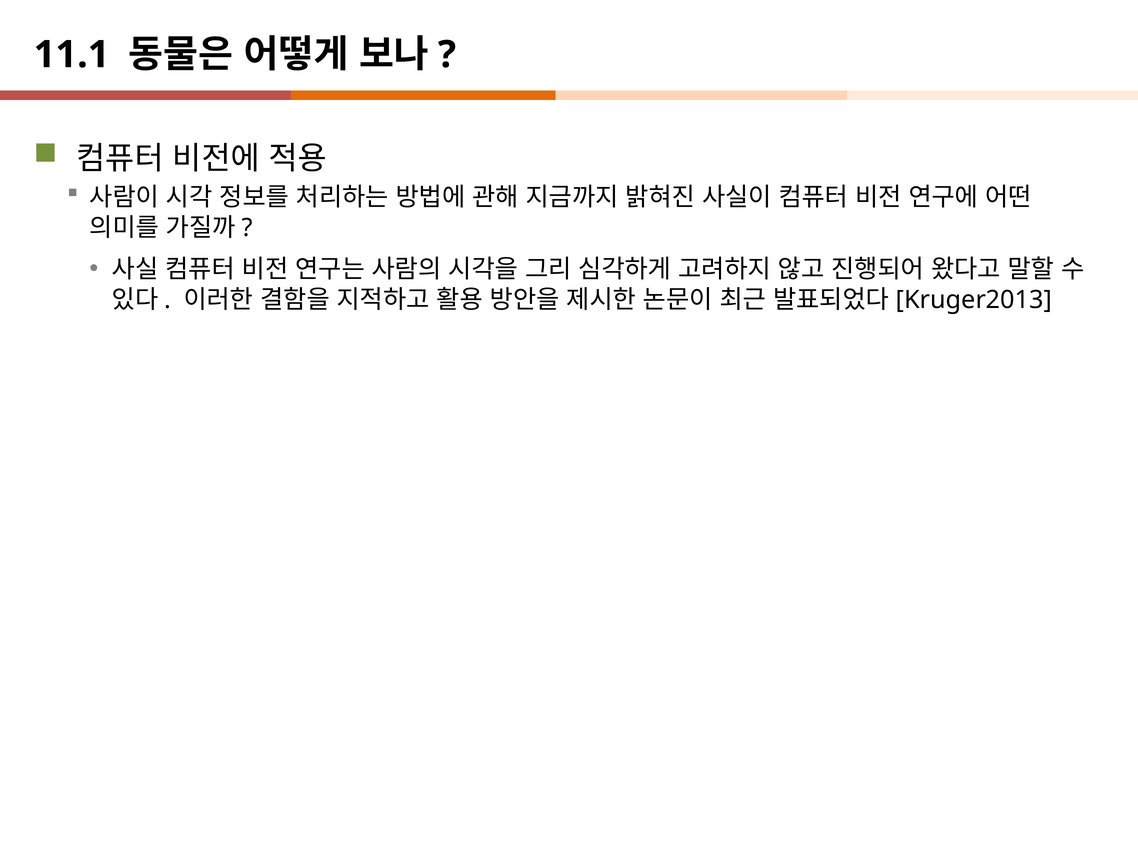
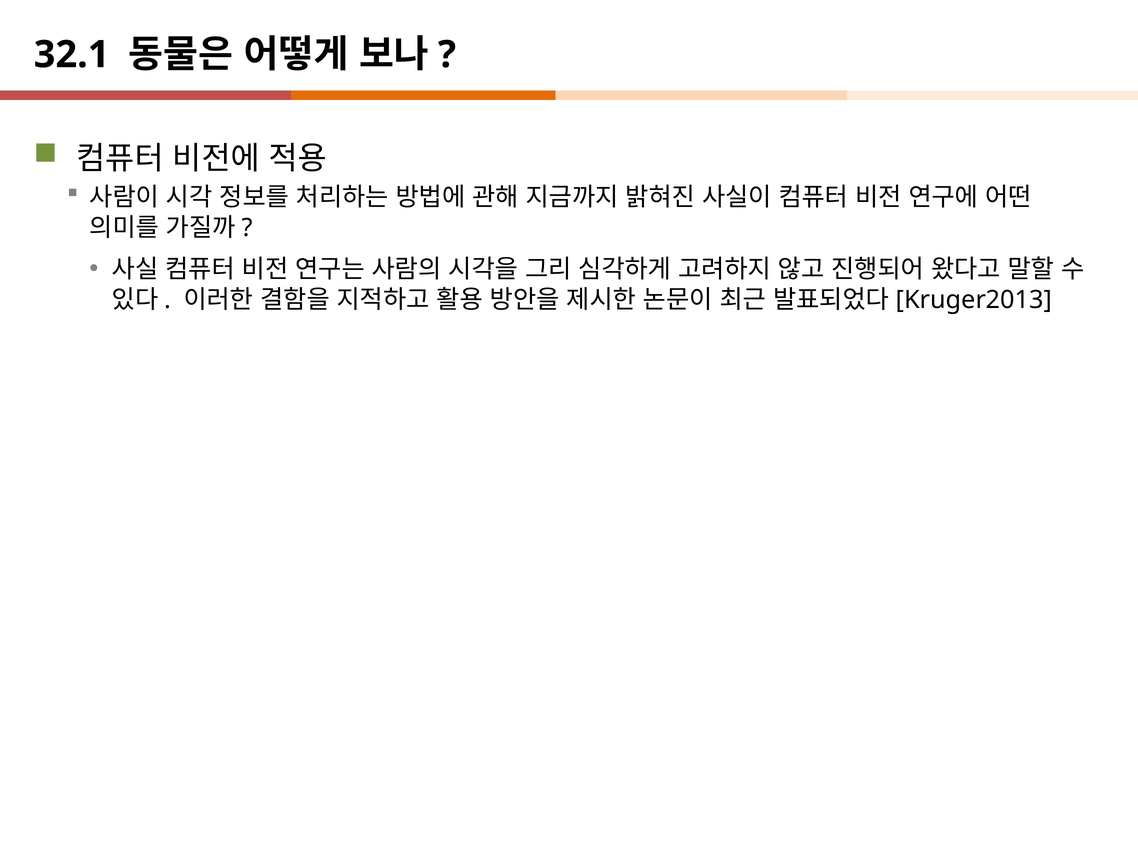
11.1: 11.1 -> 32.1 (72, 55)
